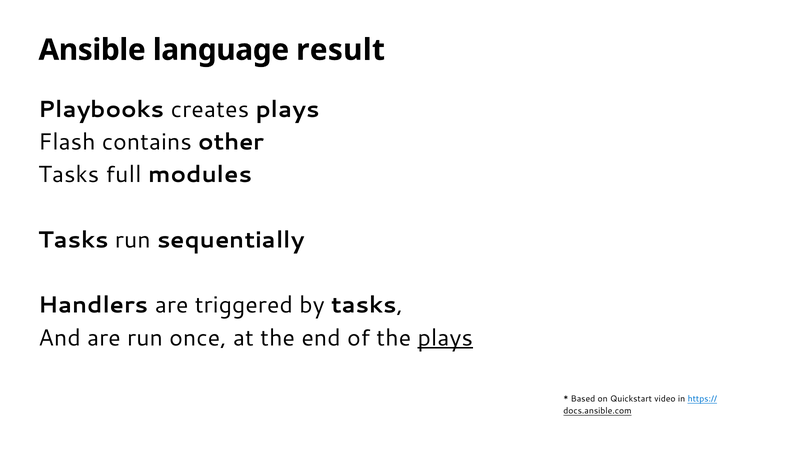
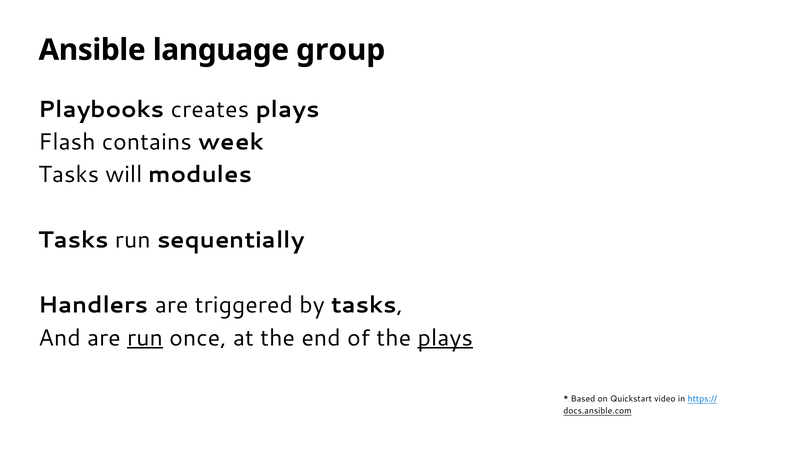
result: result -> group (341, 50)
other: other -> week (231, 142)
full: full -> will (124, 175)
run underline: none -> present (145, 338)
